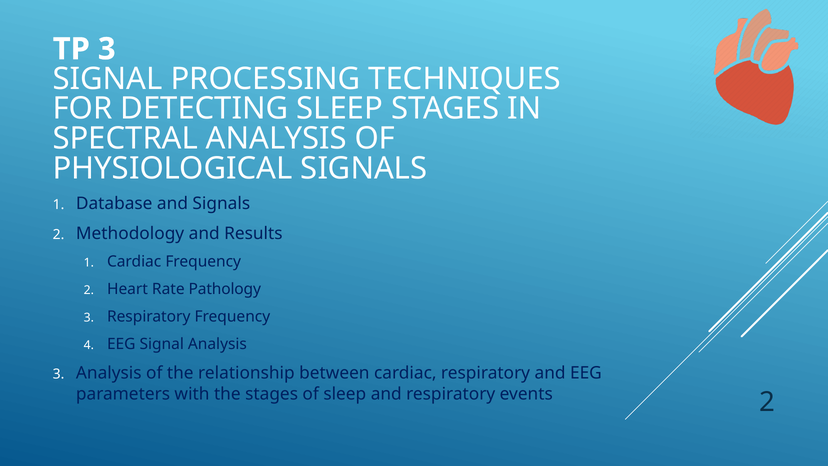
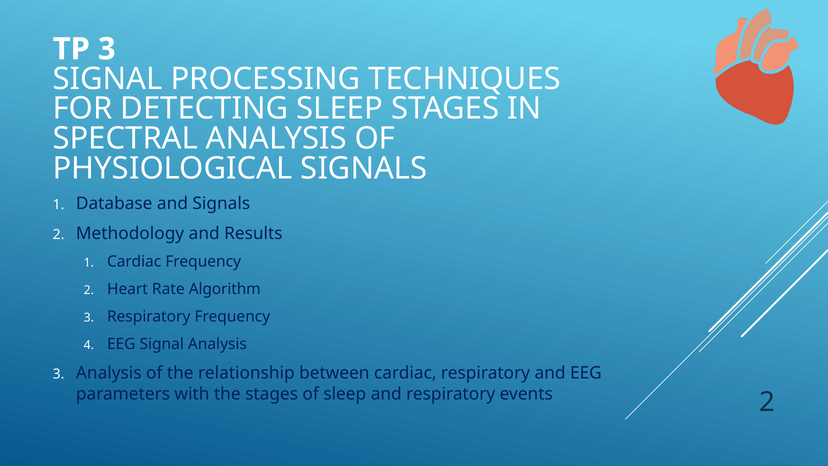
Pathology: Pathology -> Algorithm (225, 289)
